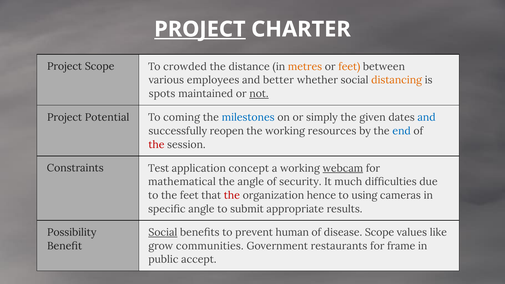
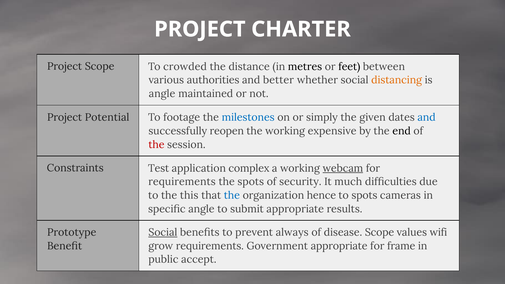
PROJECT underline: present -> none (200, 29)
metres colour: orange -> black (305, 67)
feet colour: orange -> black (349, 67)
employees: employees -> authorities (213, 80)
spots: spots -> angle (162, 94)
not underline: present -> none (259, 94)
coming: coming -> footage (182, 117)
resources: resources -> expensive (332, 131)
end colour: blue -> black (402, 131)
concept: concept -> complex (249, 168)
mathematical: mathematical -> requirements (182, 182)
the angle: angle -> spots (251, 182)
the feet: feet -> this (189, 195)
the colour: red -> blue (232, 195)
to using: using -> spots (364, 195)
Possibility: Possibility -> Prototype (72, 233)
human: human -> always (292, 233)
like: like -> wifi (438, 233)
grow communities: communities -> requirements (210, 246)
Government restaurants: restaurants -> appropriate (339, 246)
